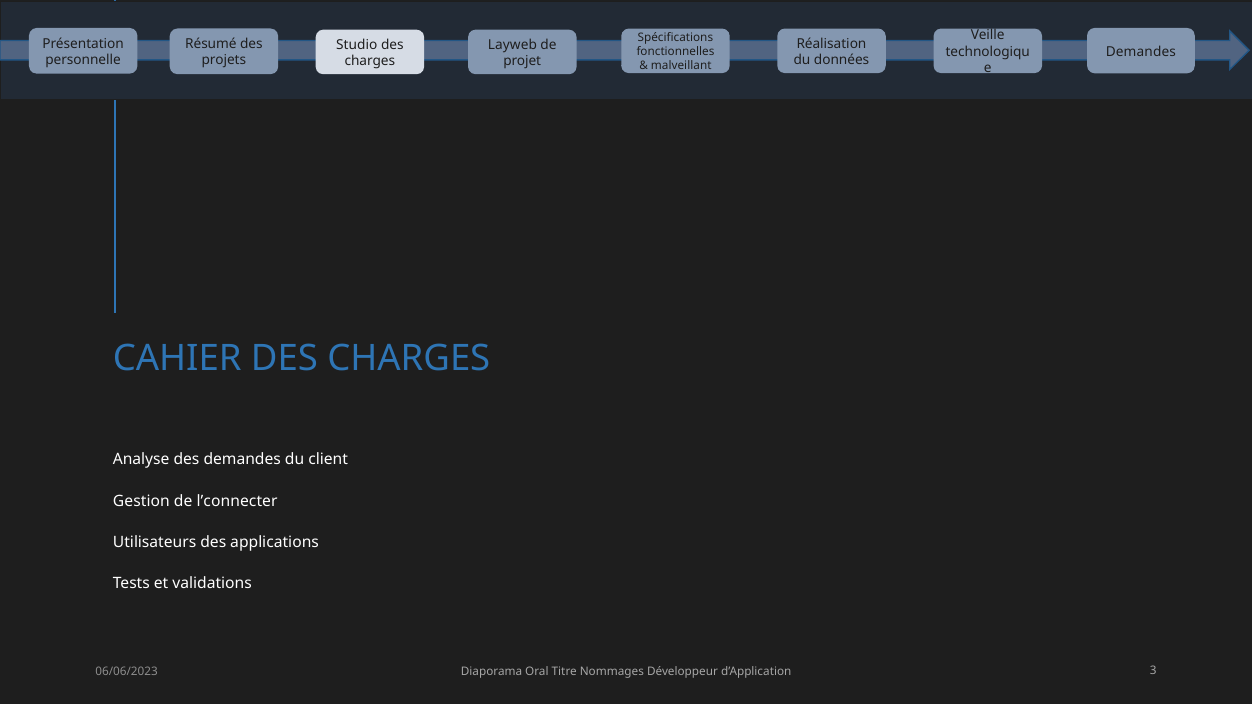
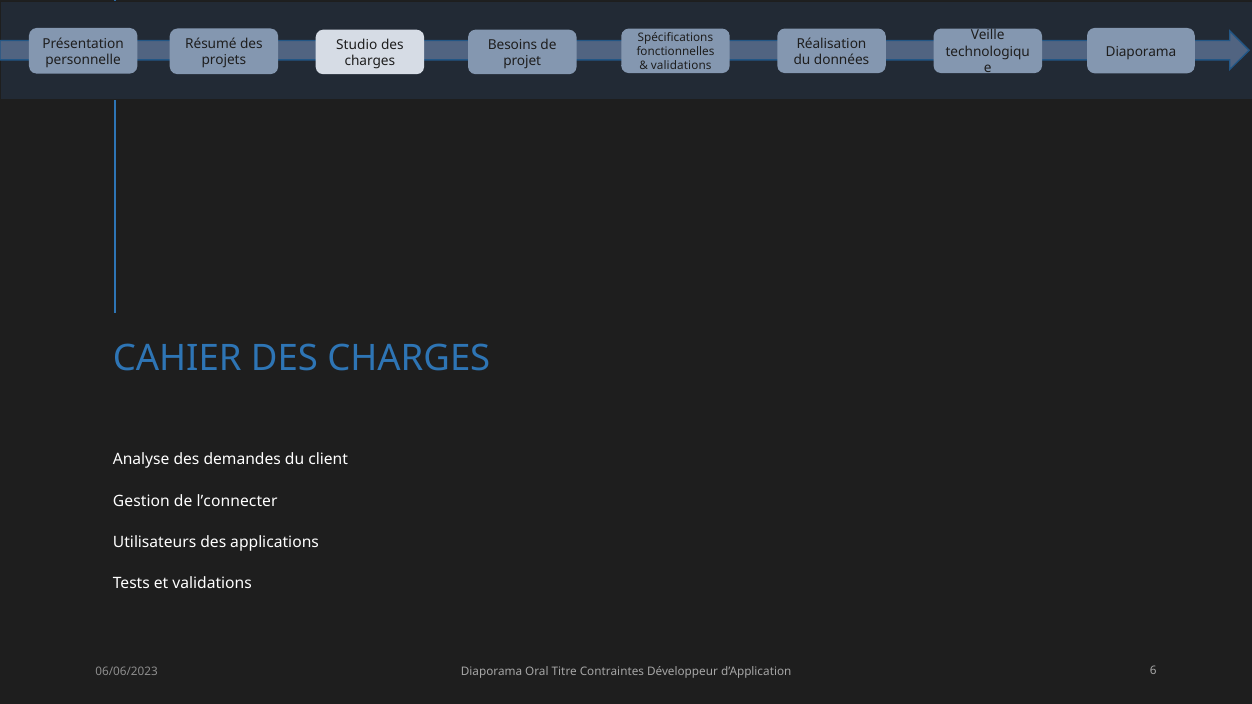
Layweb: Layweb -> Besoins (513, 45)
Demandes: Demandes -> Diaporama (1141, 52)
malveillant: malveillant -> validations (681, 66)
Nommages: Nommages -> Contraintes (612, 672)
3: 3 -> 6 (1153, 671)
